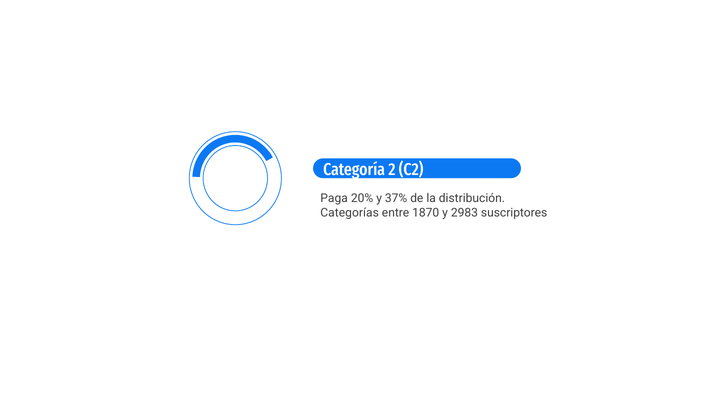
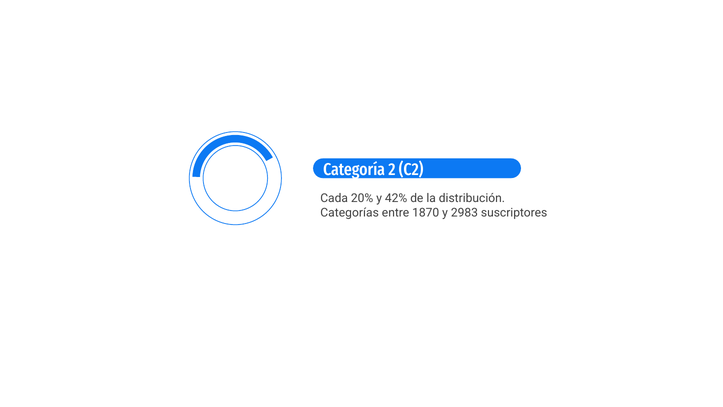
Paga: Paga -> Cada (334, 198)
37%: 37% -> 42% (396, 198)
